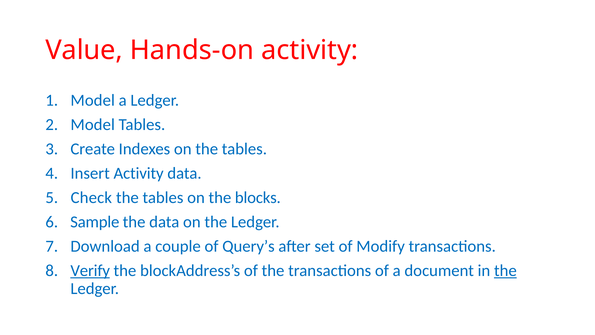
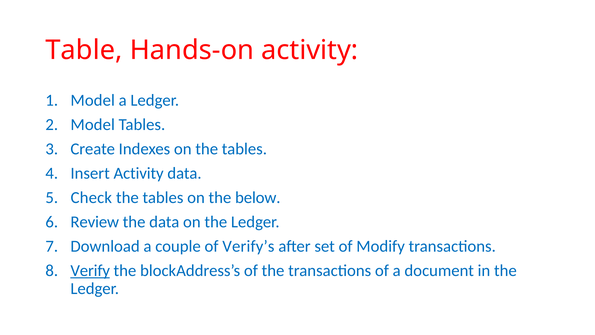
Value: Value -> Table (84, 50)
blocks: blocks -> below (258, 197)
Sample: Sample -> Review (95, 222)
Query’s: Query’s -> Verify’s (248, 246)
the underline: present -> none (505, 270)
